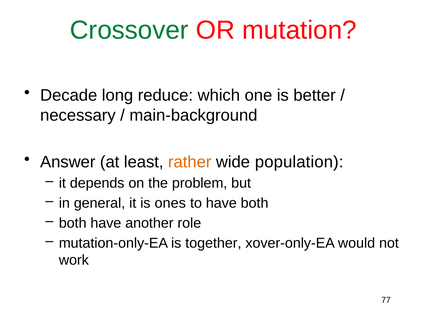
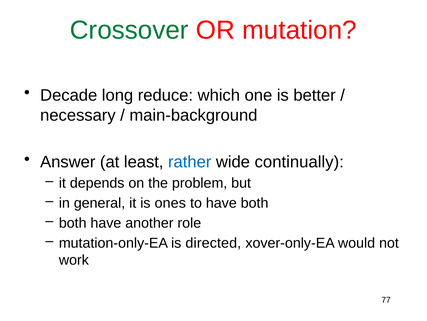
rather colour: orange -> blue (190, 162)
population: population -> continually (299, 162)
together: together -> directed (213, 243)
